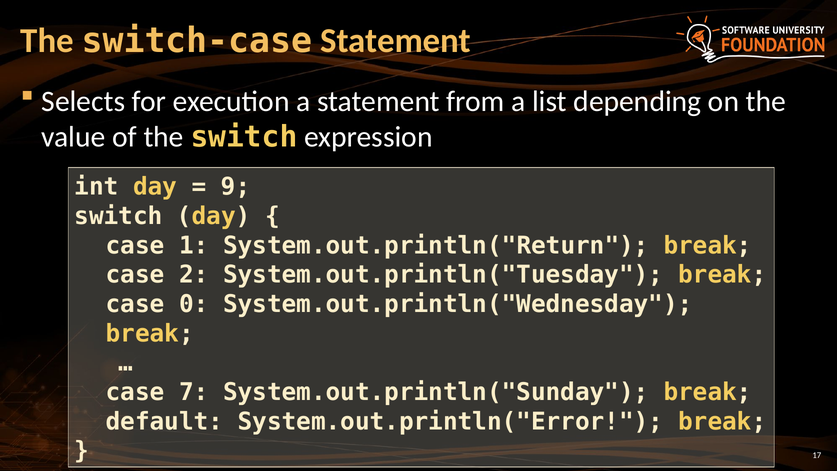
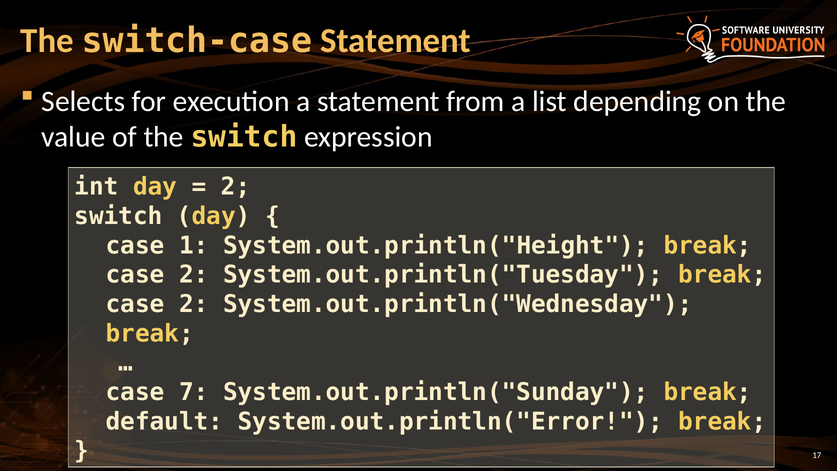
9: 9 -> 2 (236, 187)
System.out.println("Return: System.out.println("Return -> System.out.println("Height (436, 246)
0: 0 -> 2 (194, 304)
